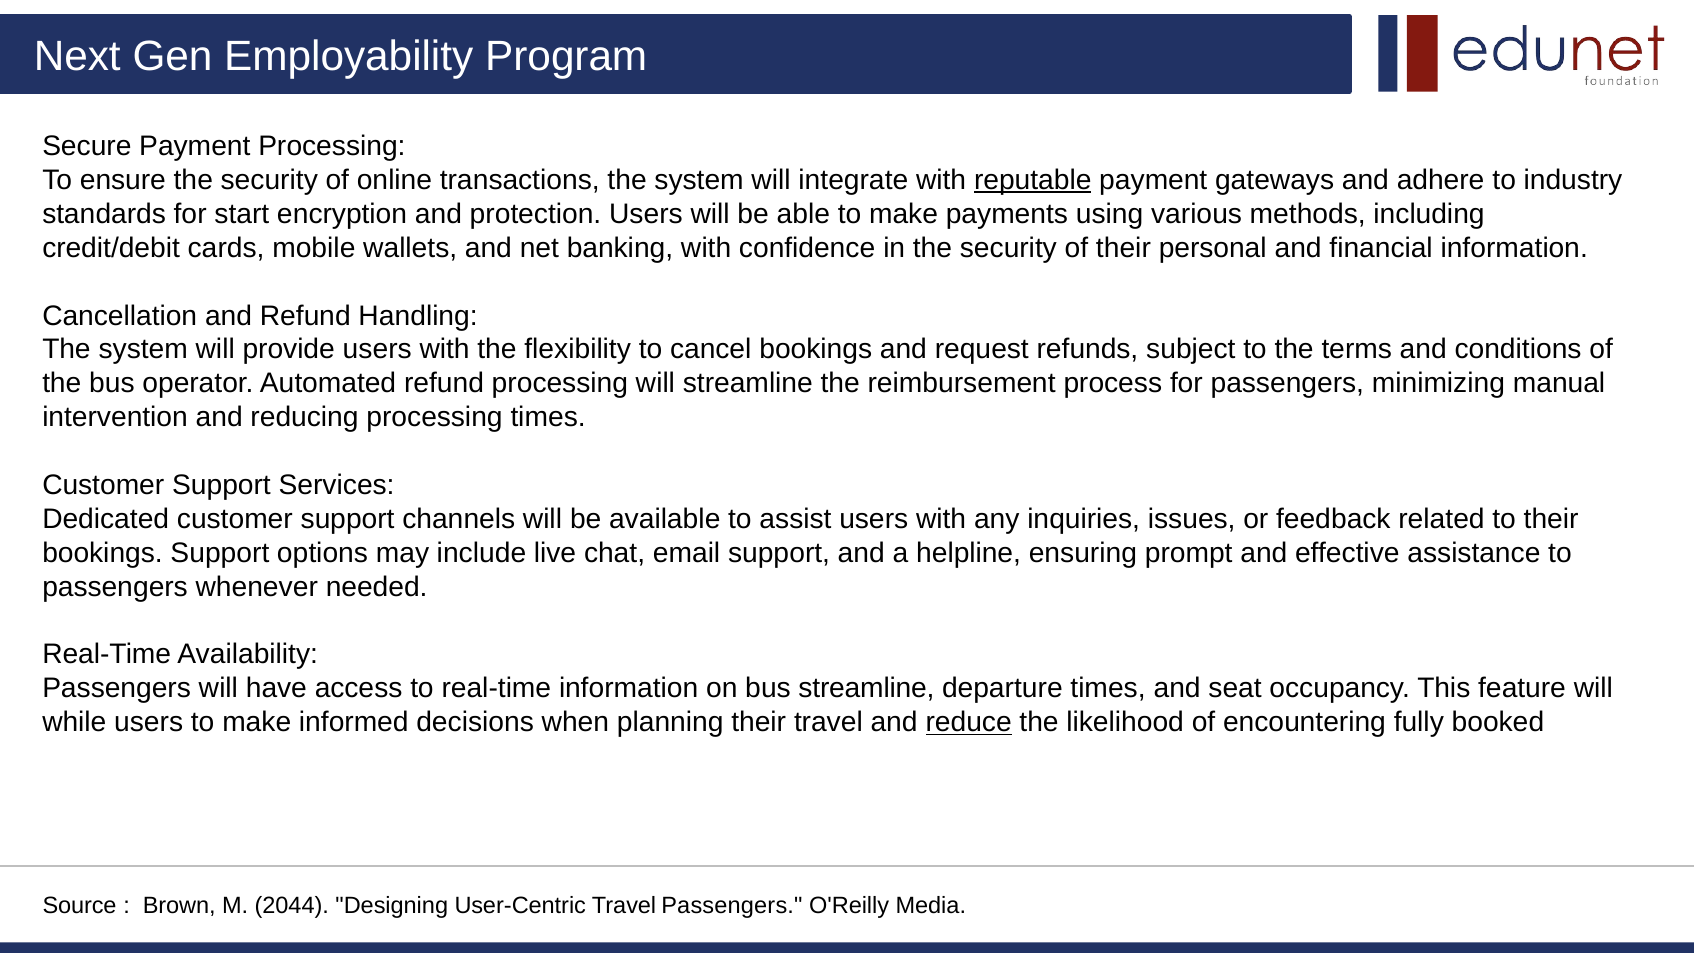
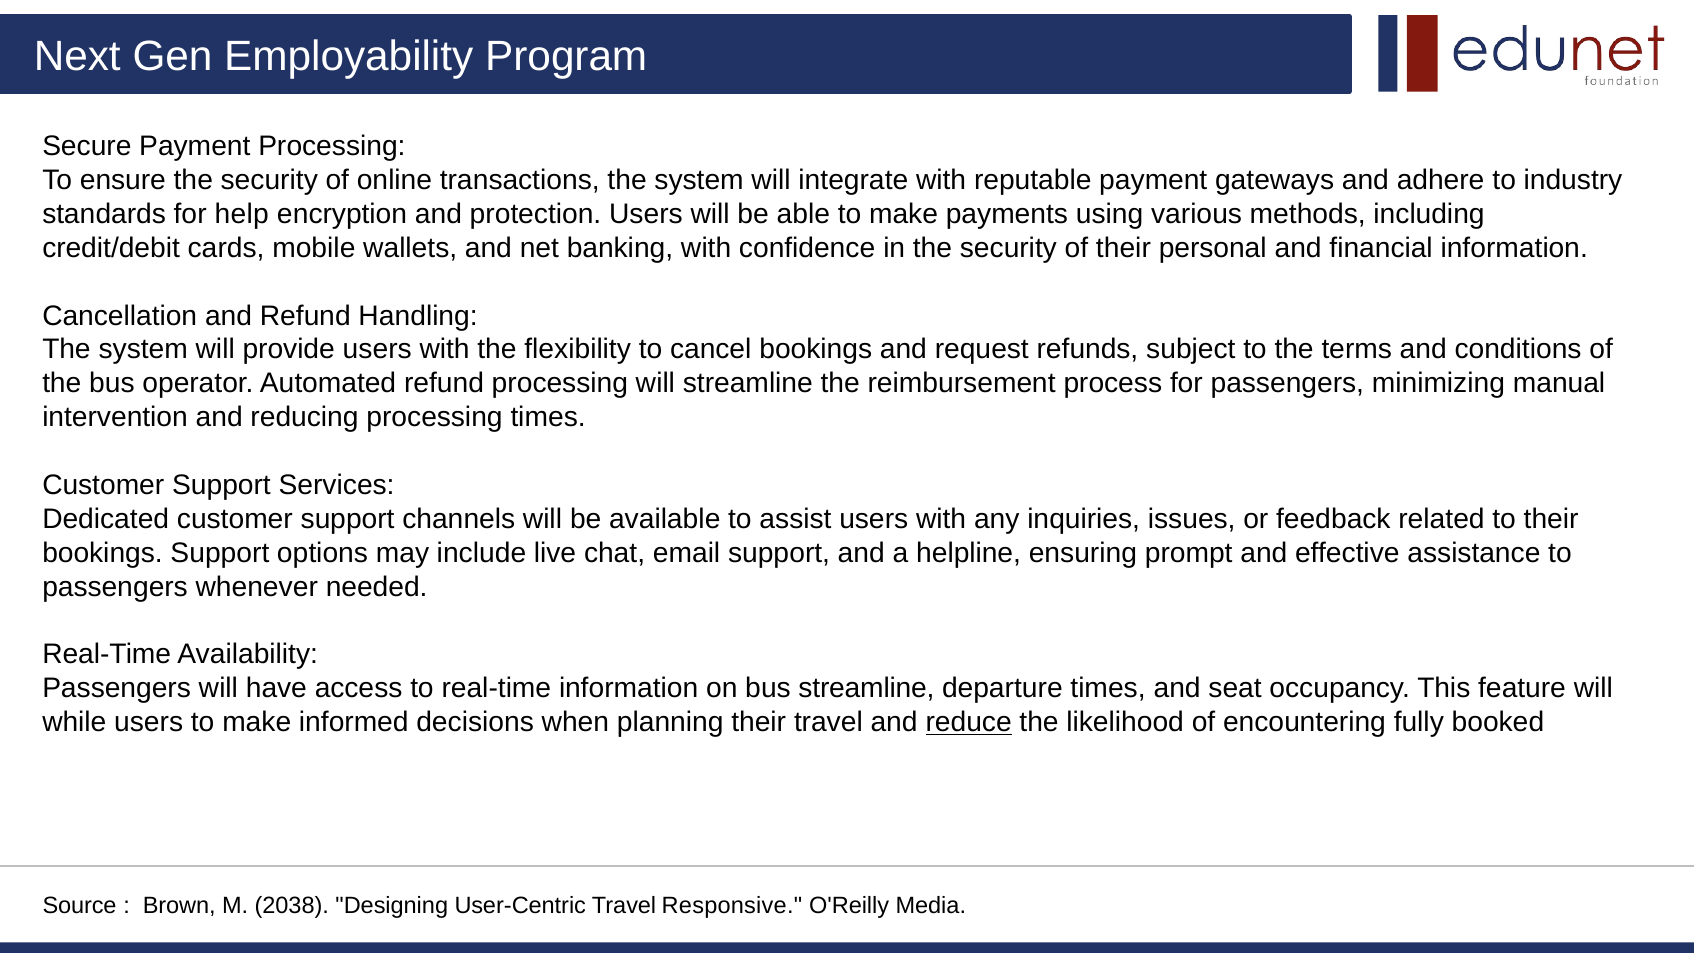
reputable underline: present -> none (1033, 180)
start: start -> help (242, 214)
2044: 2044 -> 2038 (292, 906)
Travel Passengers: Passengers -> Responsive (732, 906)
